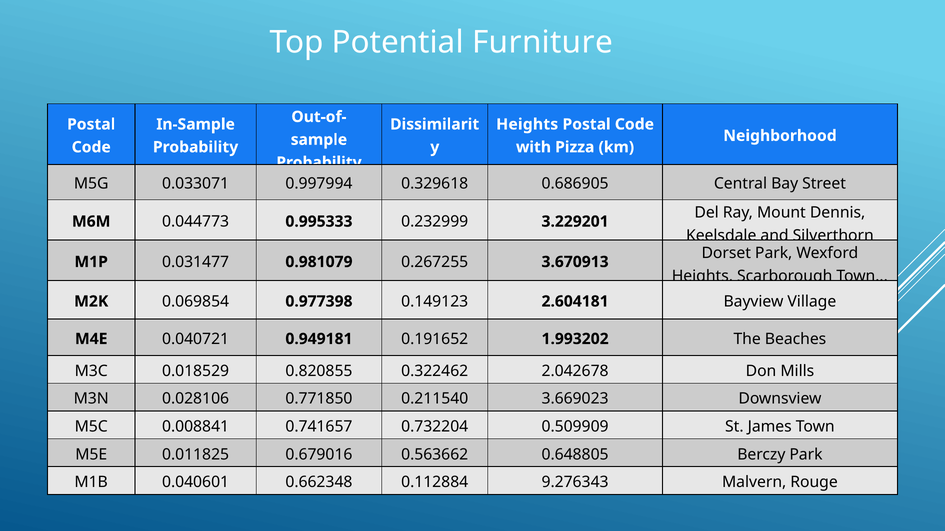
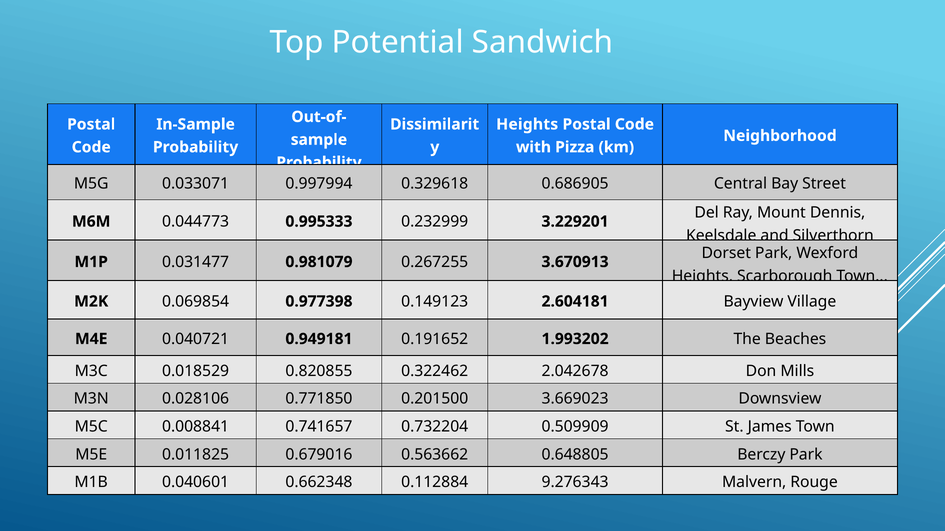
Furniture: Furniture -> Sandwich (543, 42)
0.211540: 0.211540 -> 0.201500 (435, 399)
